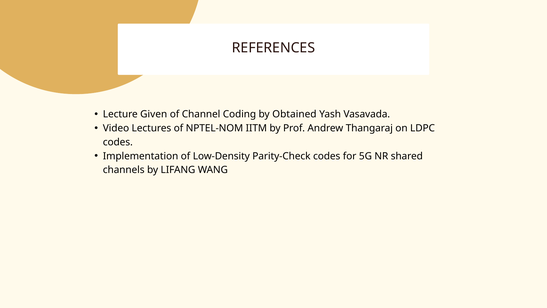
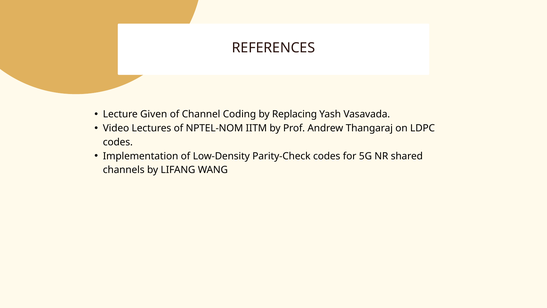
Obtained: Obtained -> Replacing (295, 114)
